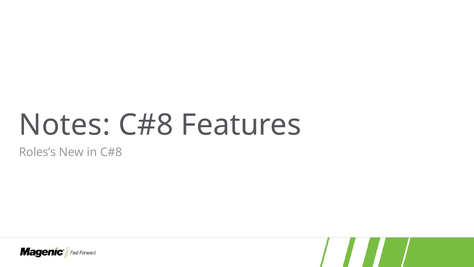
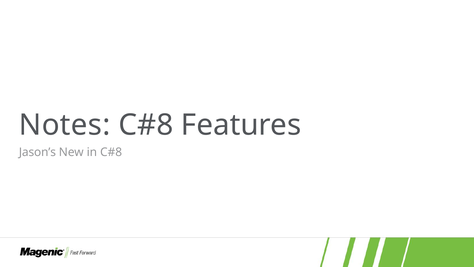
Roles’s: Roles’s -> Jason’s (37, 152)
